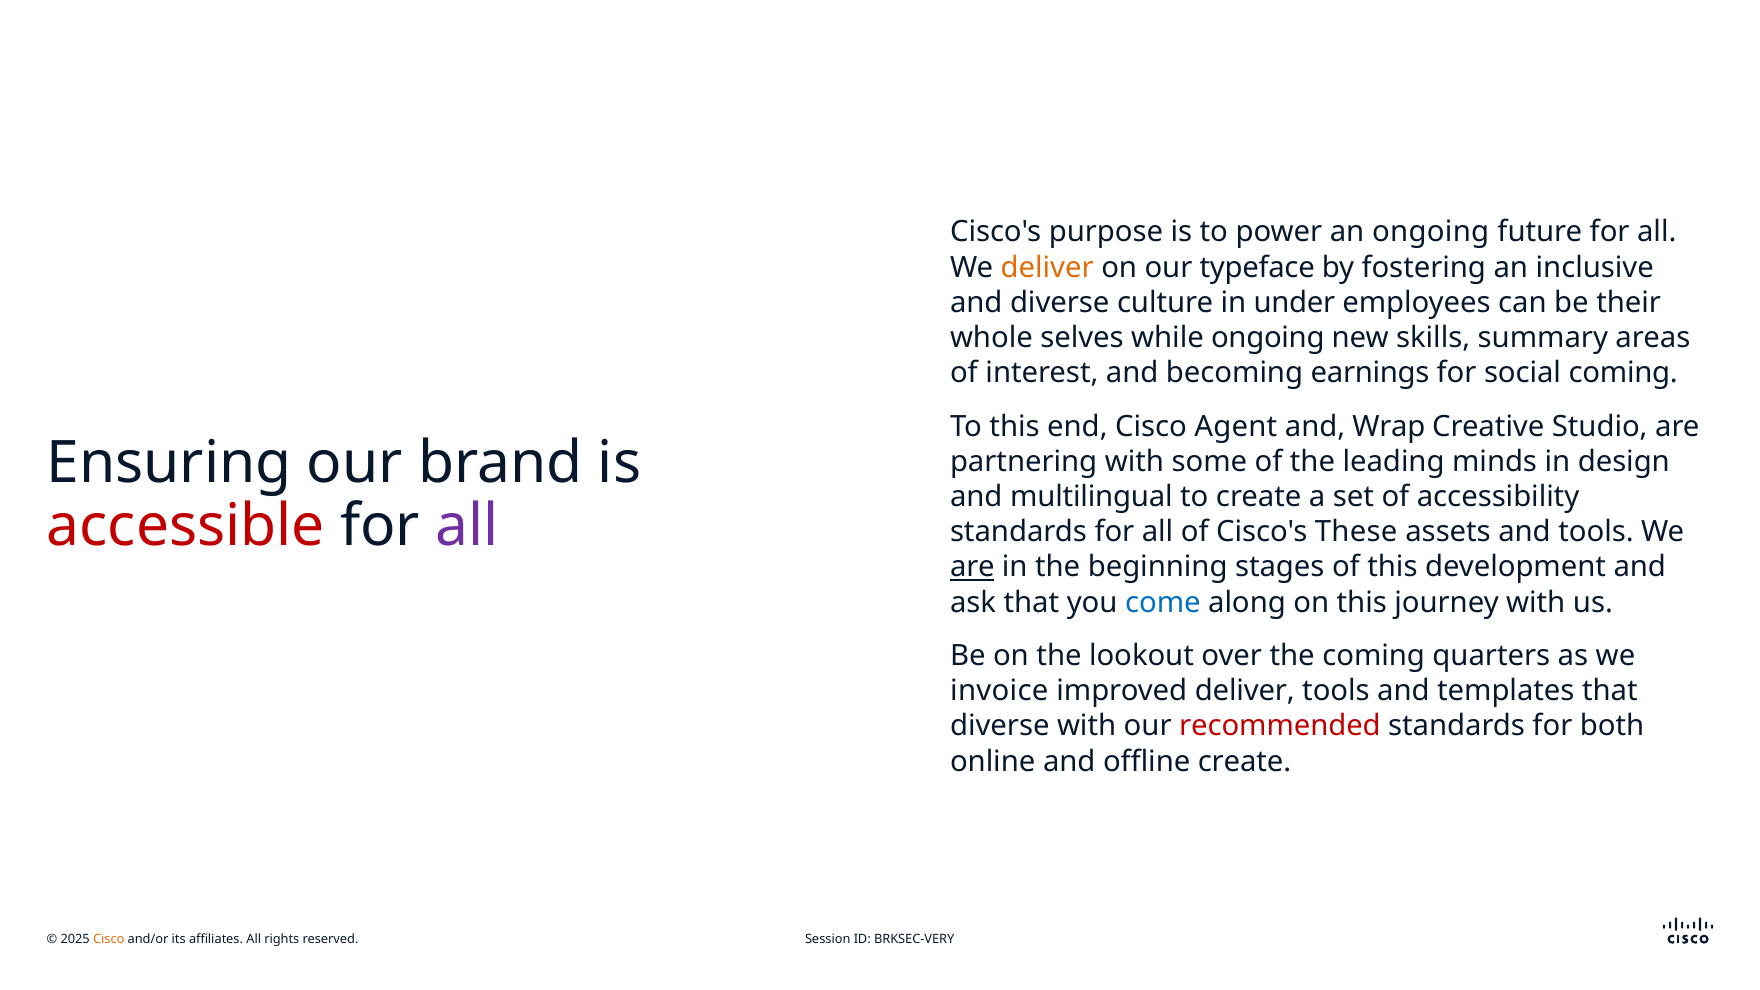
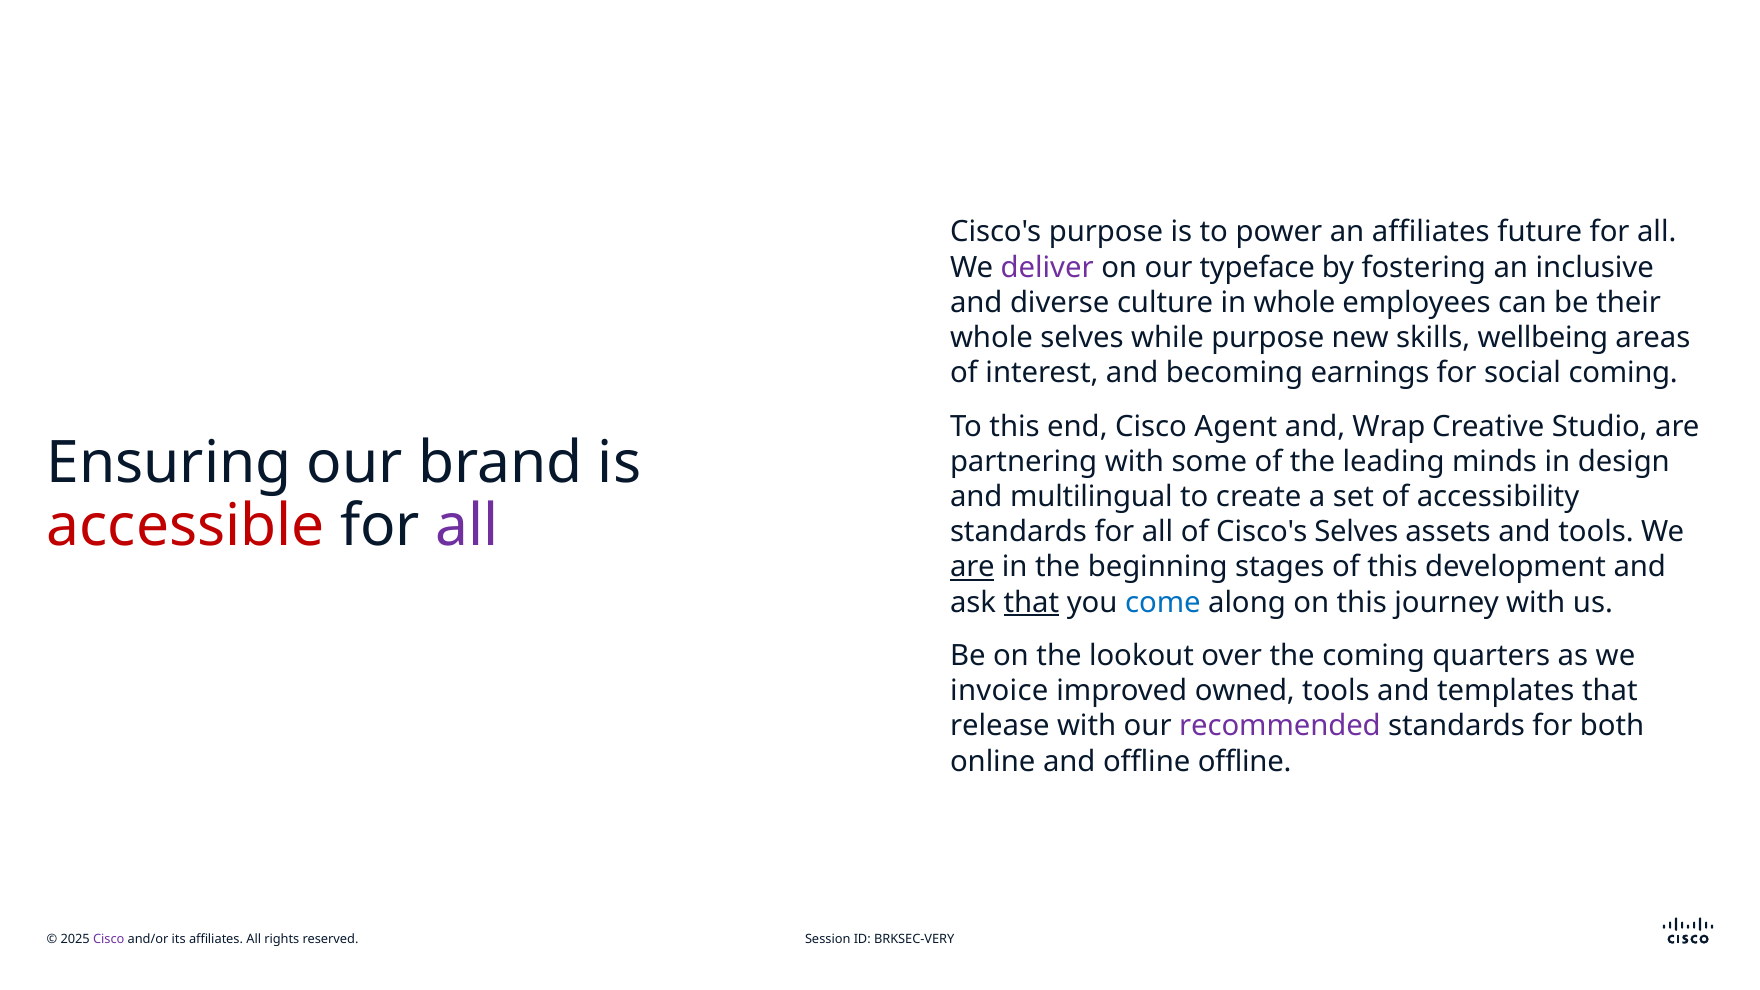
an ongoing: ongoing -> affiliates (1431, 232)
deliver colour: orange -> purple (1047, 267)
in under: under -> whole (1294, 303)
while ongoing: ongoing -> purpose (1268, 338)
summary: summary -> wellbeing (1543, 338)
Cisco's These: These -> Selves (1356, 532)
that underline: none -> present (1031, 602)
improved deliver: deliver -> owned (1245, 691)
diverse: diverse -> release (1000, 726)
recommended colour: red -> purple (1280, 726)
offline create: create -> offline (1245, 761)
Cisco colour: orange -> purple (109, 940)
